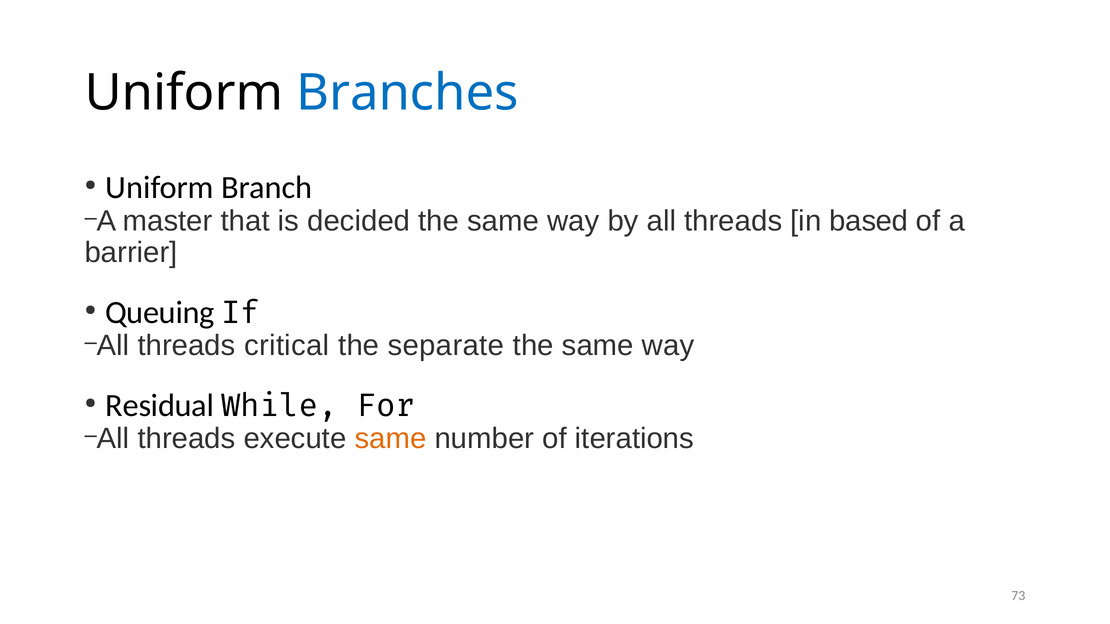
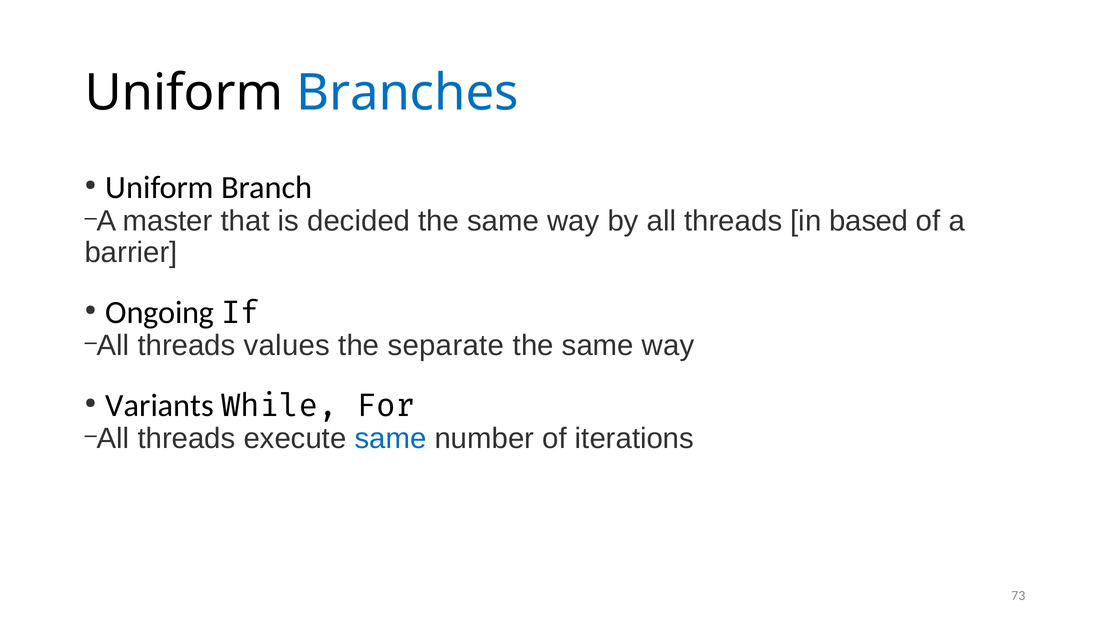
Queuing: Queuing -> Ongoing (160, 313)
critical: critical -> values (287, 346)
Residual: Residual -> Variants (160, 406)
same colour: orange -> blue (390, 439)
